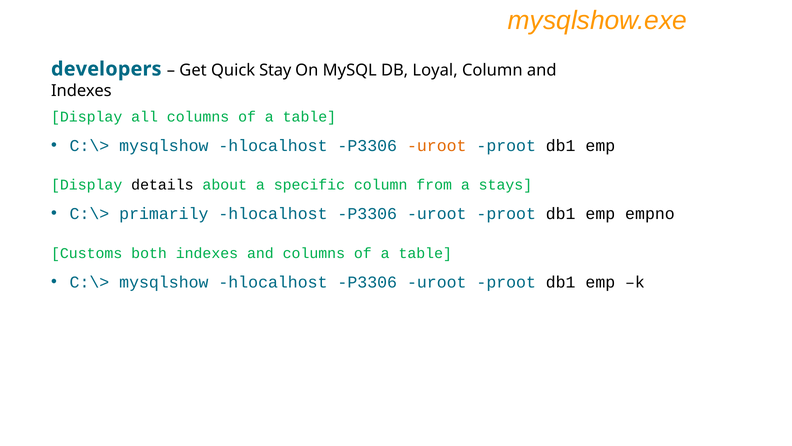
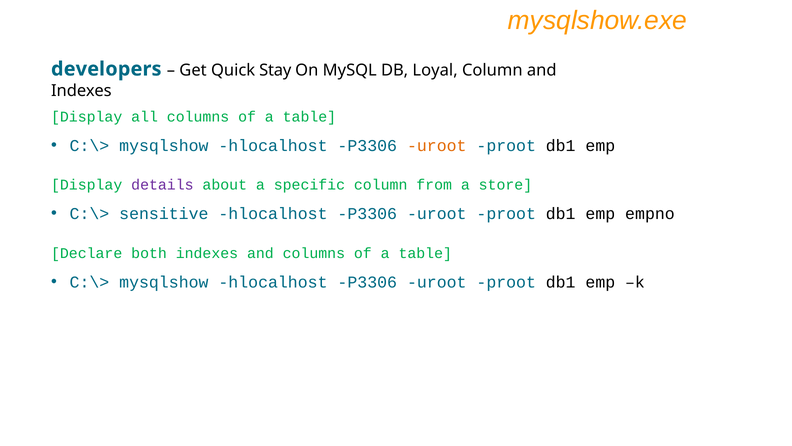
details colour: black -> purple (162, 185)
stays: stays -> store (505, 185)
primarily: primarily -> sensitive (164, 214)
Customs: Customs -> Declare (87, 253)
